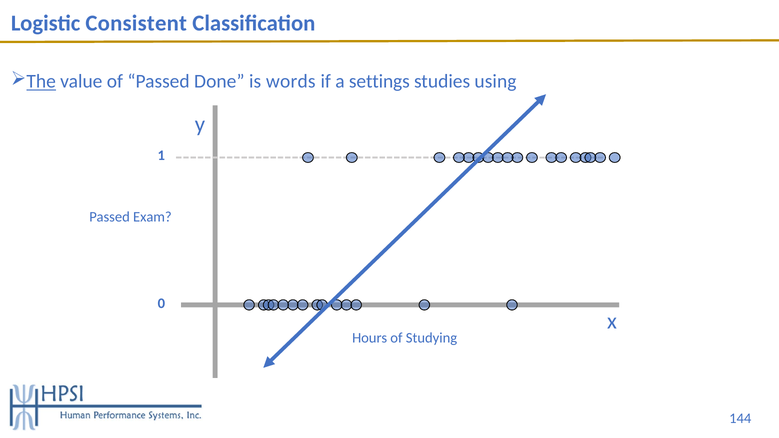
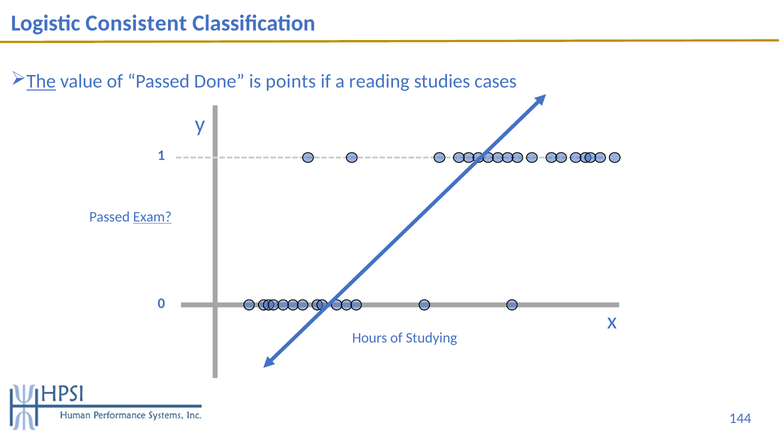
words: words -> points (291, 82)
settings: settings -> reading (379, 82)
using: using -> cases (496, 82)
Exam underline: none -> present (152, 217)
